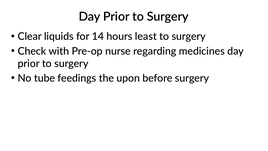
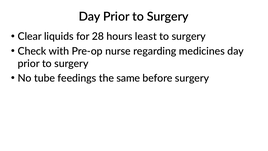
14: 14 -> 28 (98, 36)
upon: upon -> same (128, 78)
